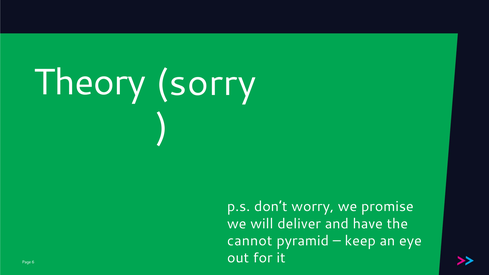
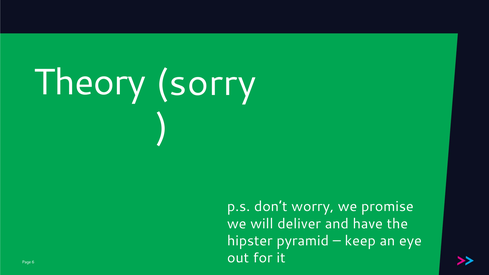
cannot: cannot -> hipster (250, 241)
